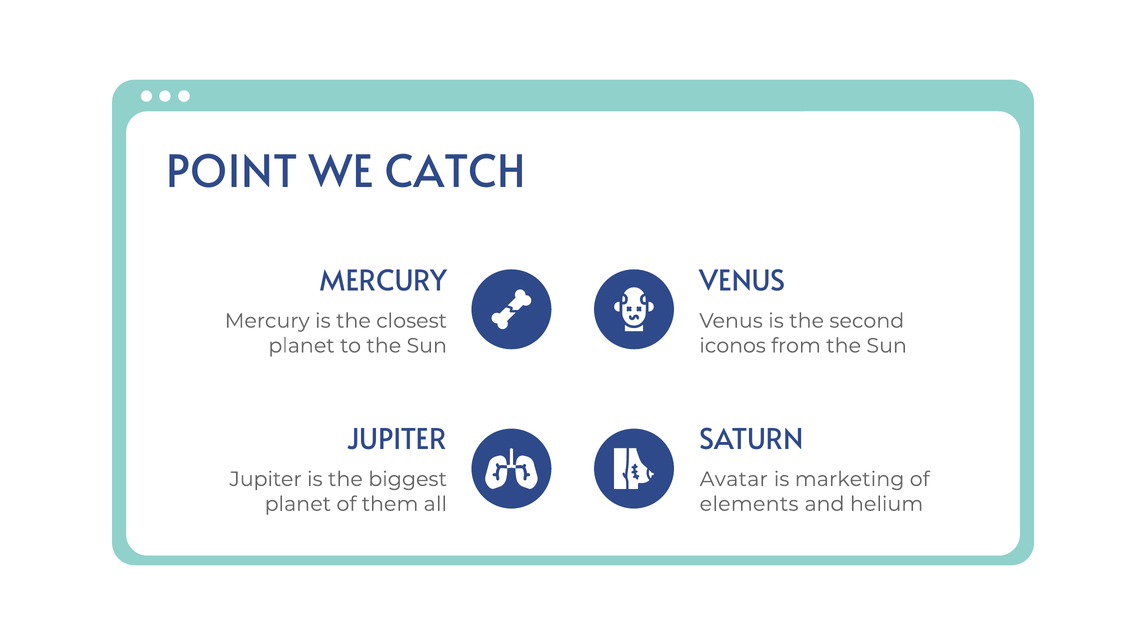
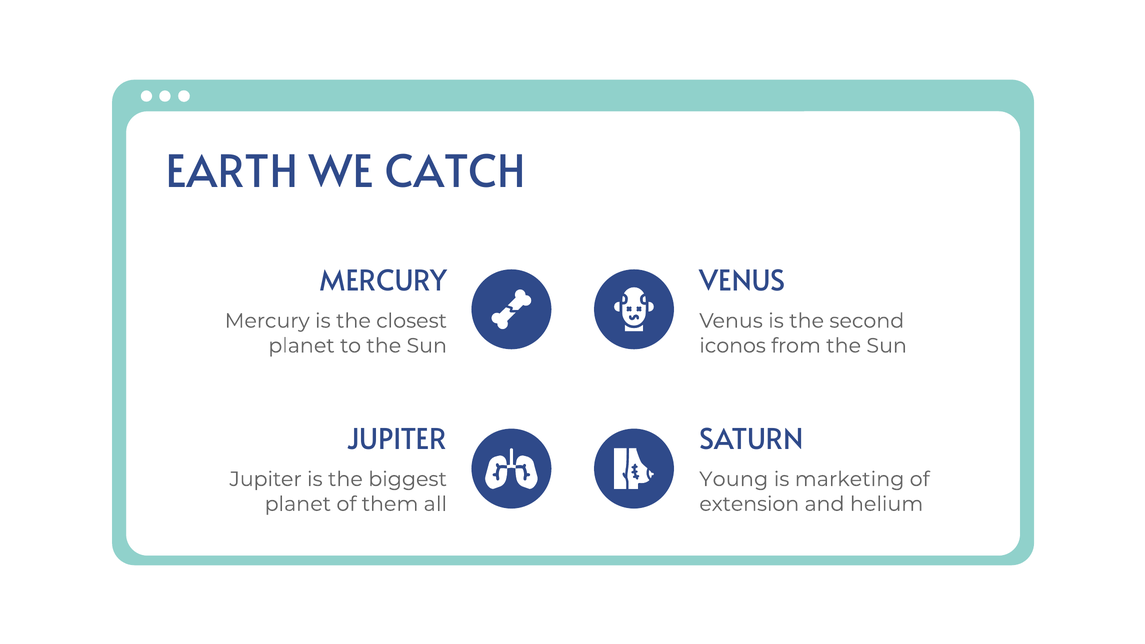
POINT: POINT -> EARTH (232, 173)
Avatar: Avatar -> Young (734, 479)
elements: elements -> extension (749, 504)
